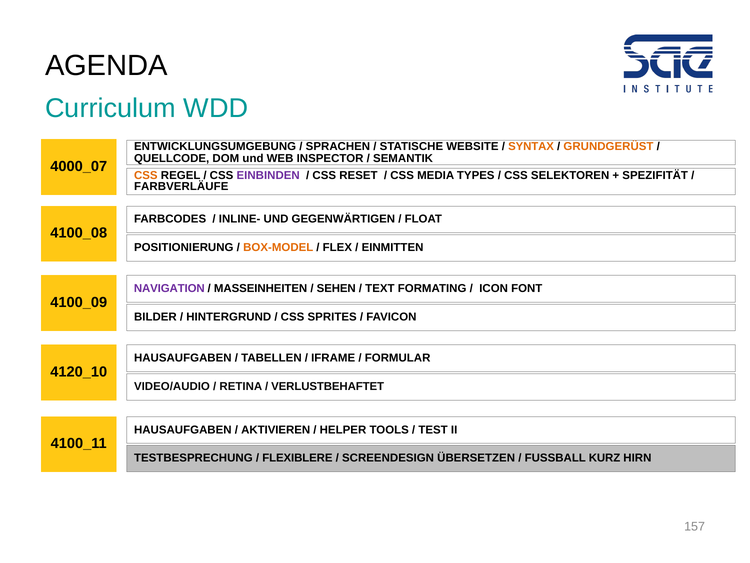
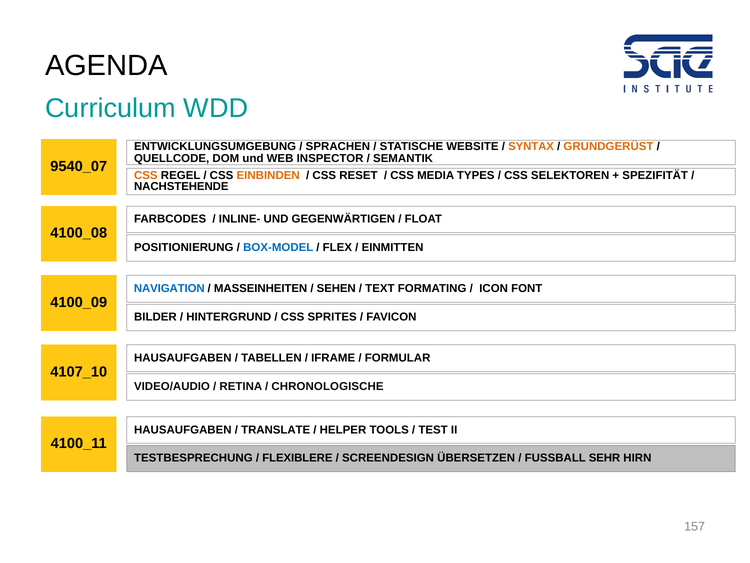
4000_07: 4000_07 -> 9540_07 (79, 166)
EINBINDEN colour: purple -> orange (268, 175)
FARBVERLÄUFE: FARBVERLÄUFE -> NACHSTEHENDE (181, 186)
BOX-MODEL colour: orange -> blue (278, 247)
NAVIGATION colour: purple -> blue (169, 288)
4120_10: 4120_10 -> 4107_10 (79, 372)
VERLUSTBEHAFTET: VERLUSTBEHAFTET -> CHRONOLOGISCHE (328, 386)
AKTIVIEREN: AKTIVIEREN -> TRANSLATE (276, 429)
KURZ: KURZ -> SEHR (605, 458)
